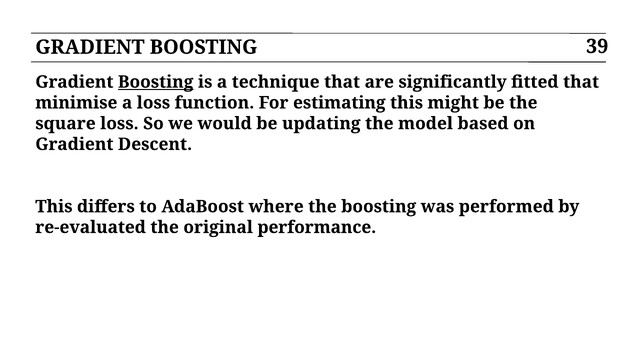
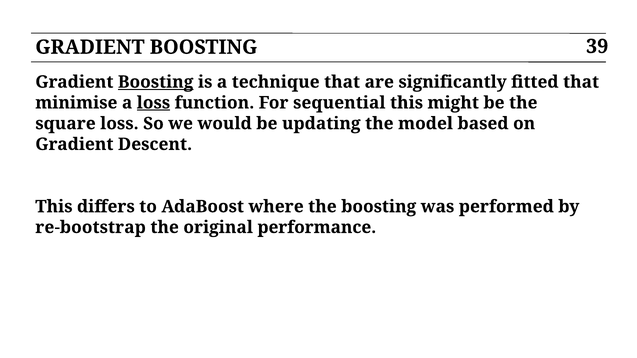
loss underline: none -> present (153, 103)
estimating: estimating -> sequential (339, 103)
re-evaluated: re-evaluated -> re-bootstrap (91, 227)
